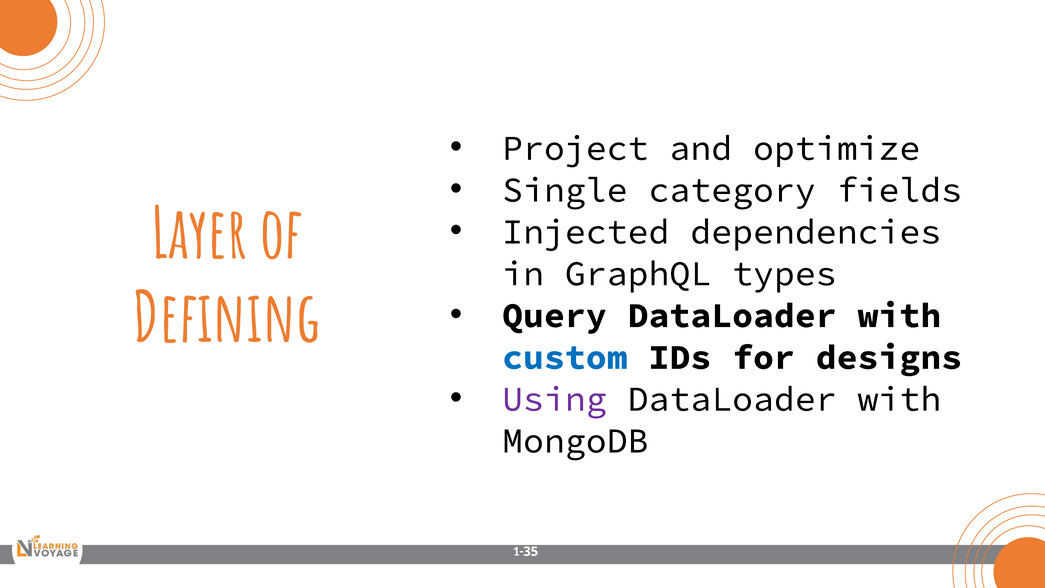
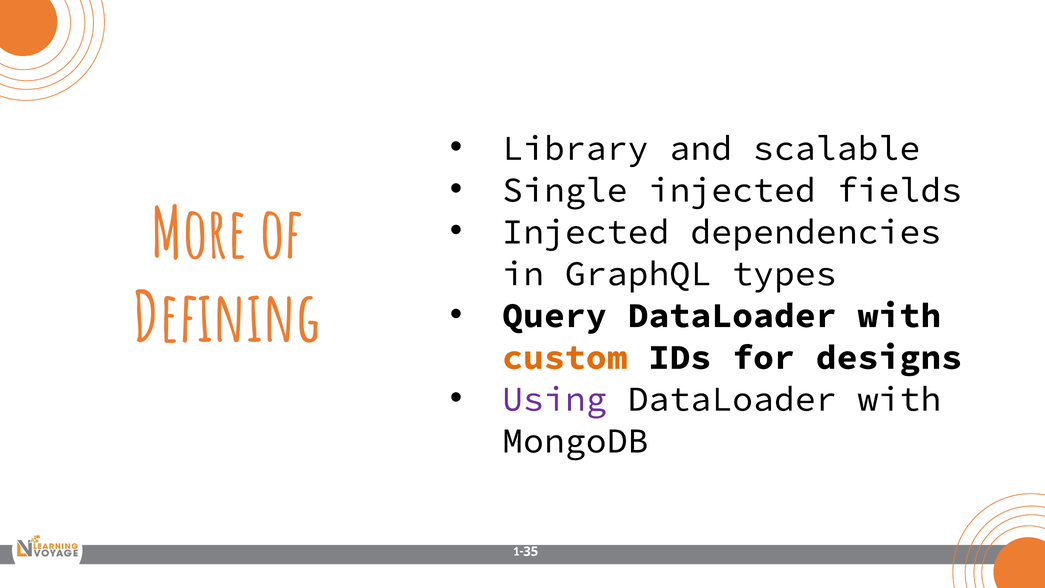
Project: Project -> Library (575, 148)
optimize: optimize -> scalable (837, 148)
Single category: category -> injected (732, 190)
Layer: Layer -> More (199, 235)
custom colour: blue -> orange (565, 357)
